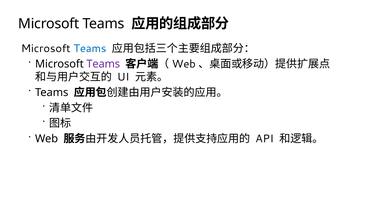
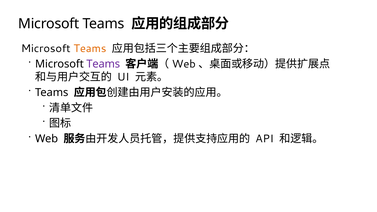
Teams colour: blue -> orange (90, 49)
